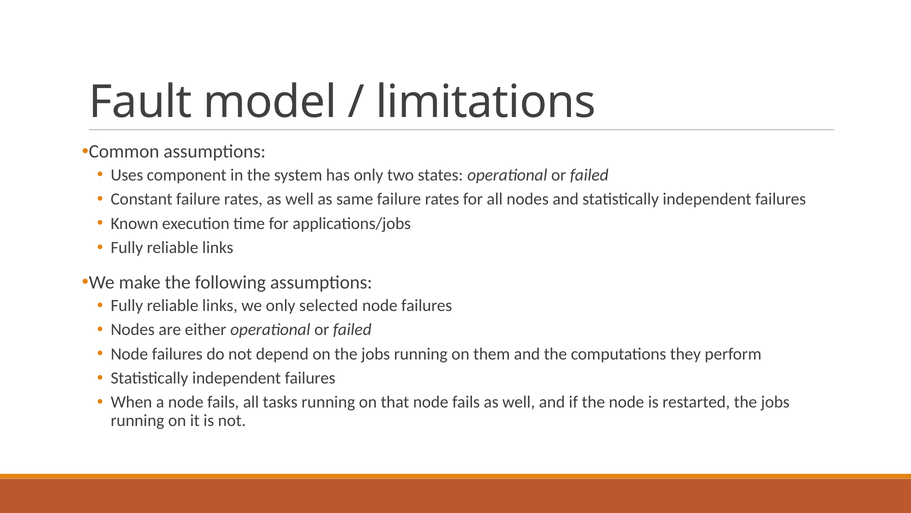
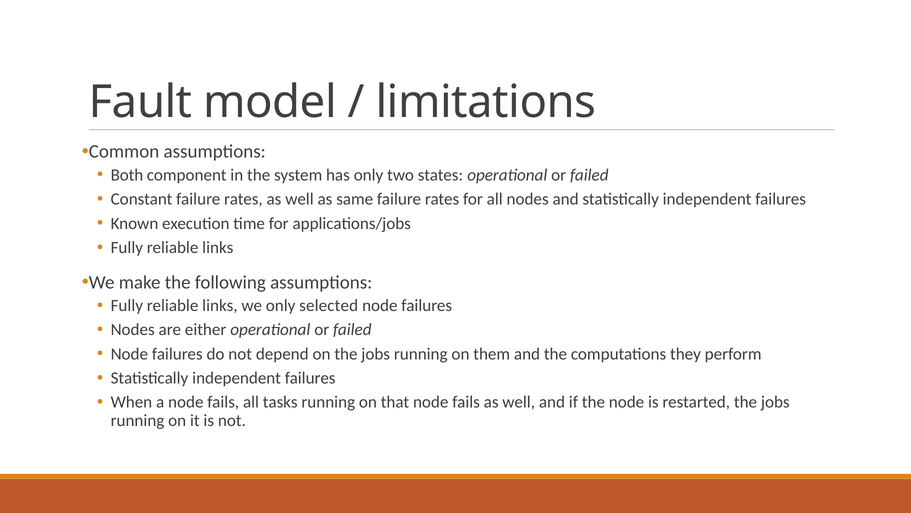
Uses: Uses -> Both (127, 175)
